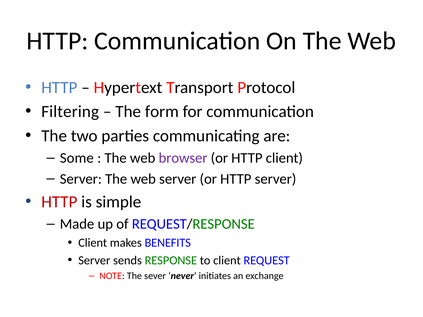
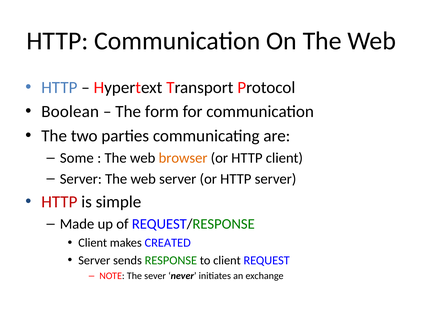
Filtering: Filtering -> Boolean (70, 112)
browser colour: purple -> orange (183, 158)
BENEFITS: BENEFITS -> CREATED (168, 243)
